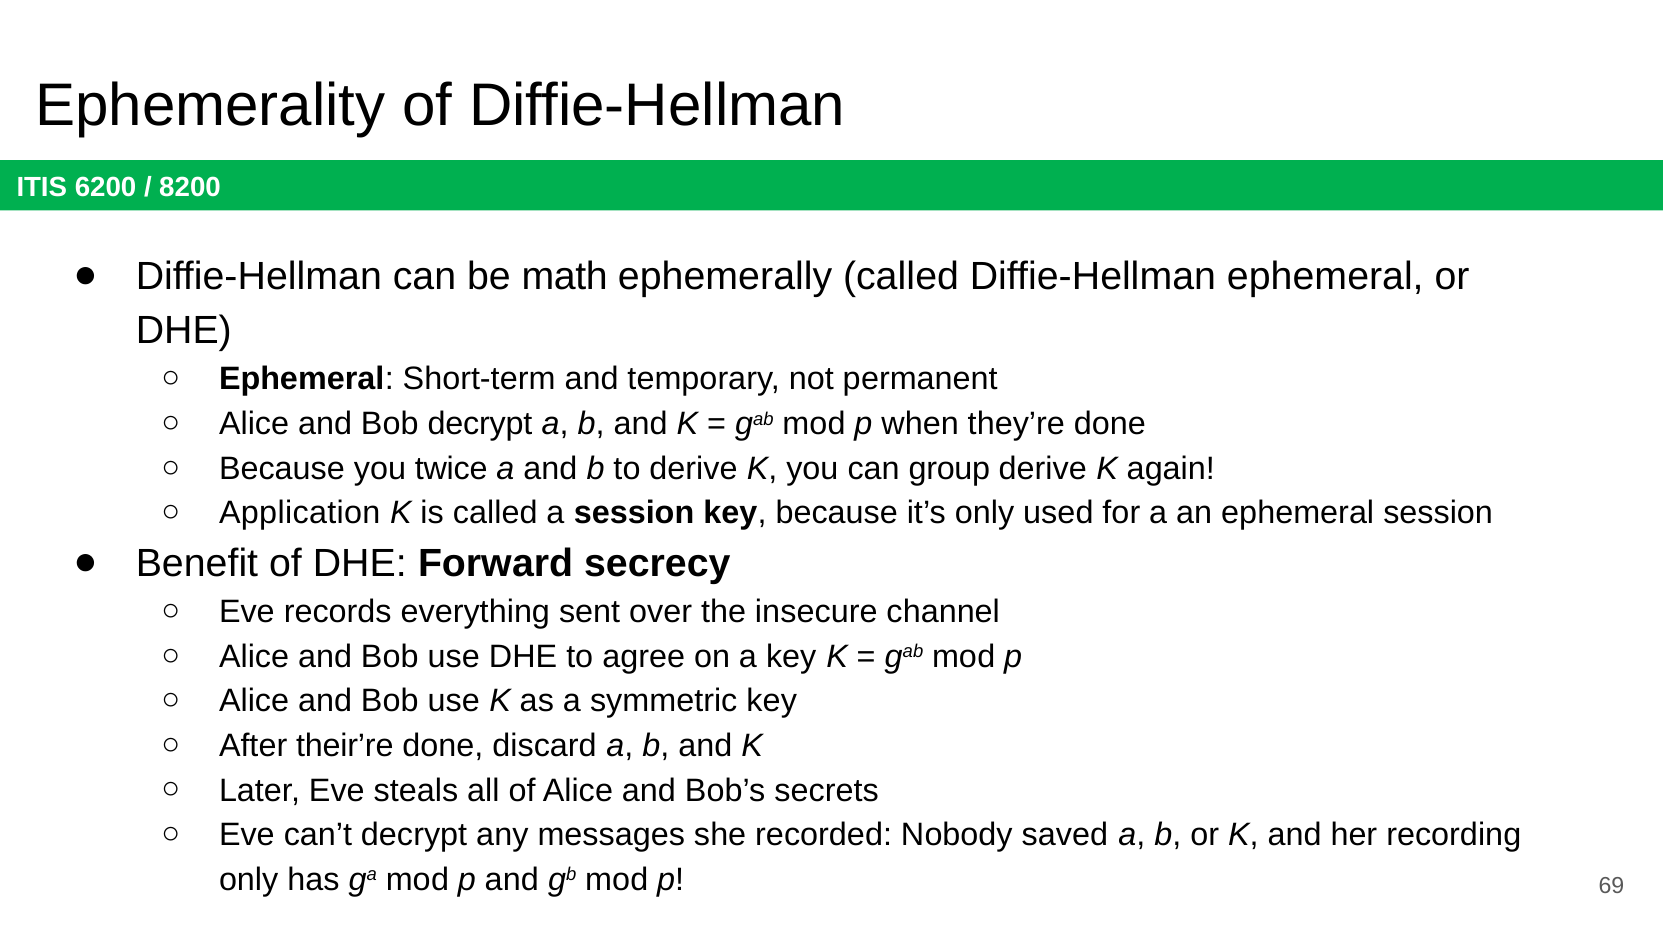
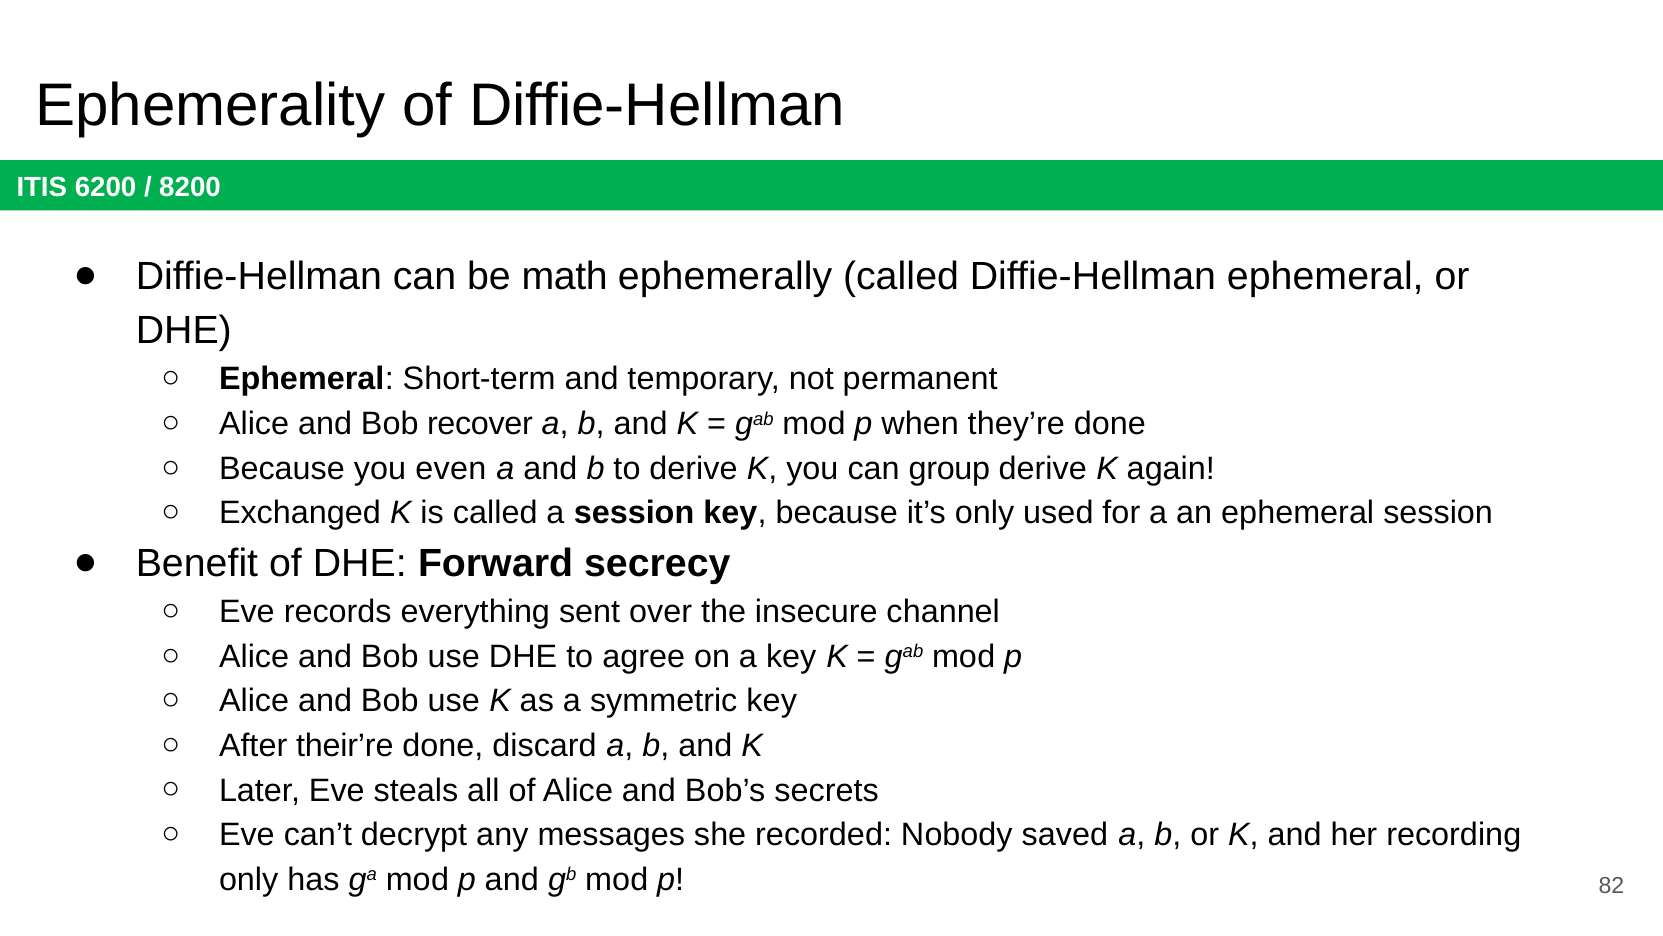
Bob decrypt: decrypt -> recover (480, 424)
twice: twice -> even (451, 468)
Application: Application -> Exchanged (300, 513)
69: 69 -> 82 (1611, 885)
